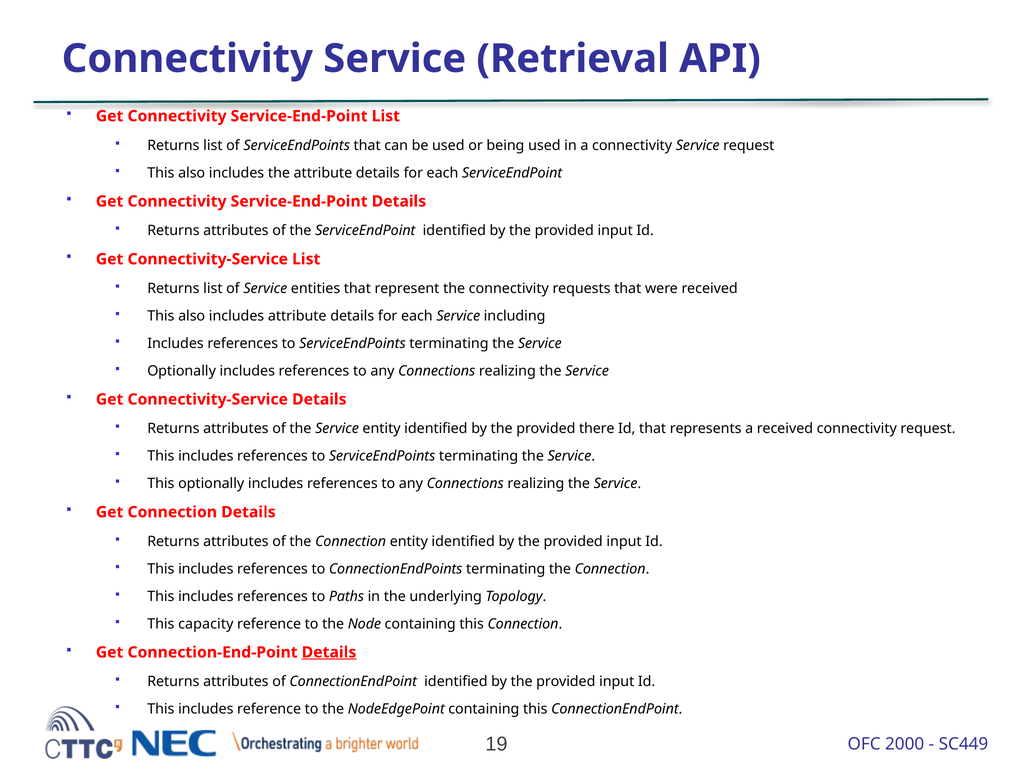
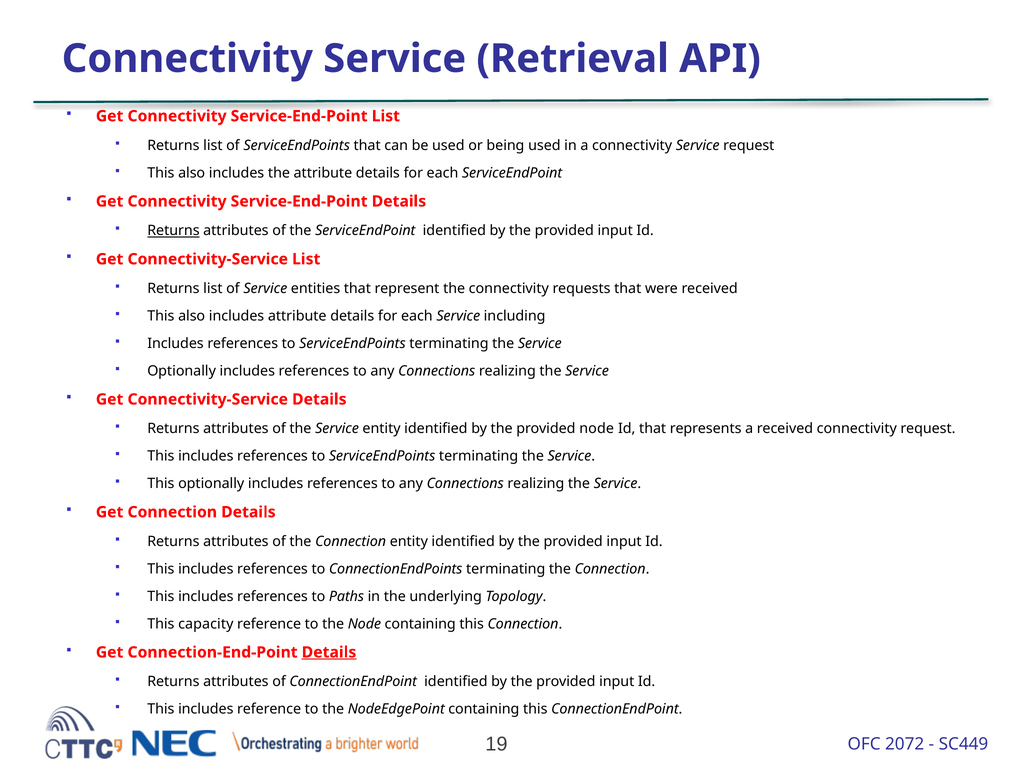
Returns underline: none -> present (173, 231)
provided there: there -> node (597, 429)
2000: 2000 -> 2072 (905, 744)
